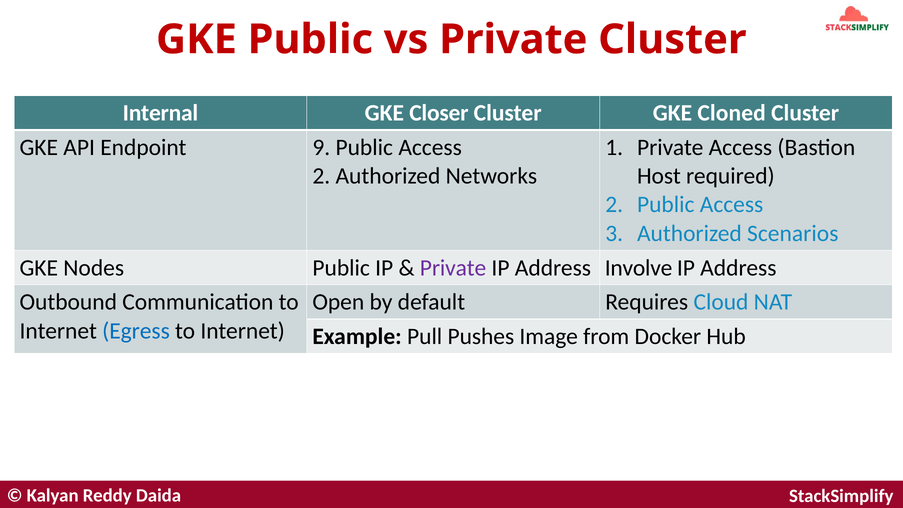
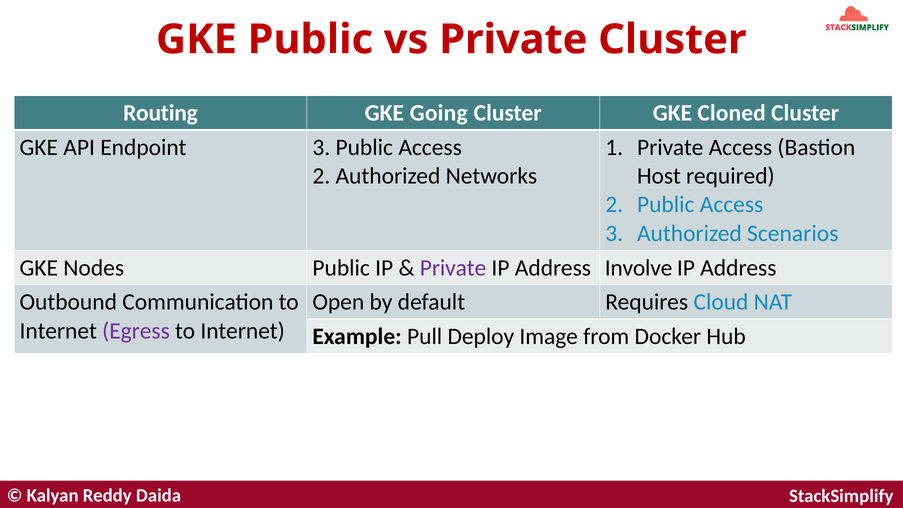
Internal: Internal -> Routing (160, 113)
Closer: Closer -> Going (439, 113)
Endpoint 9: 9 -> 3 (321, 147)
Egress colour: blue -> purple (136, 331)
Pushes: Pushes -> Deploy (481, 336)
